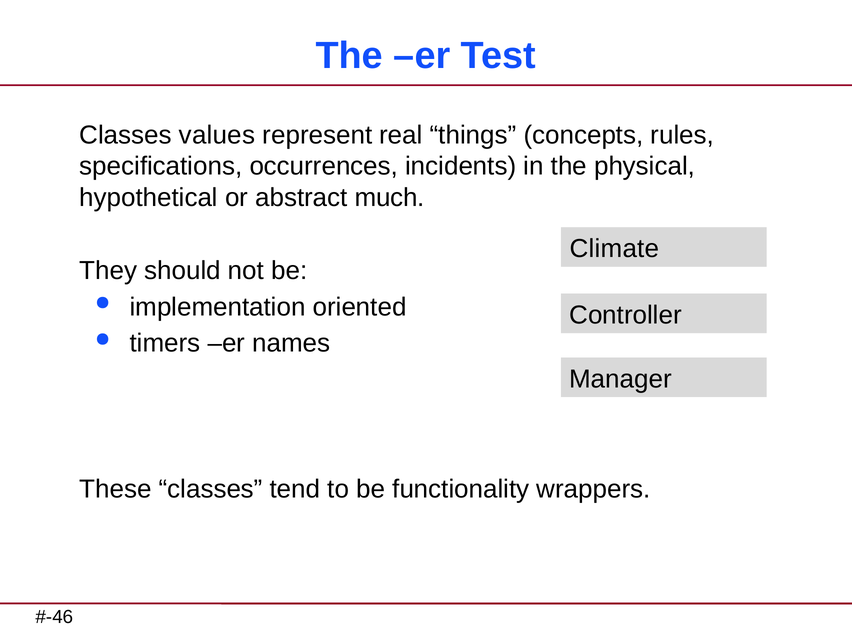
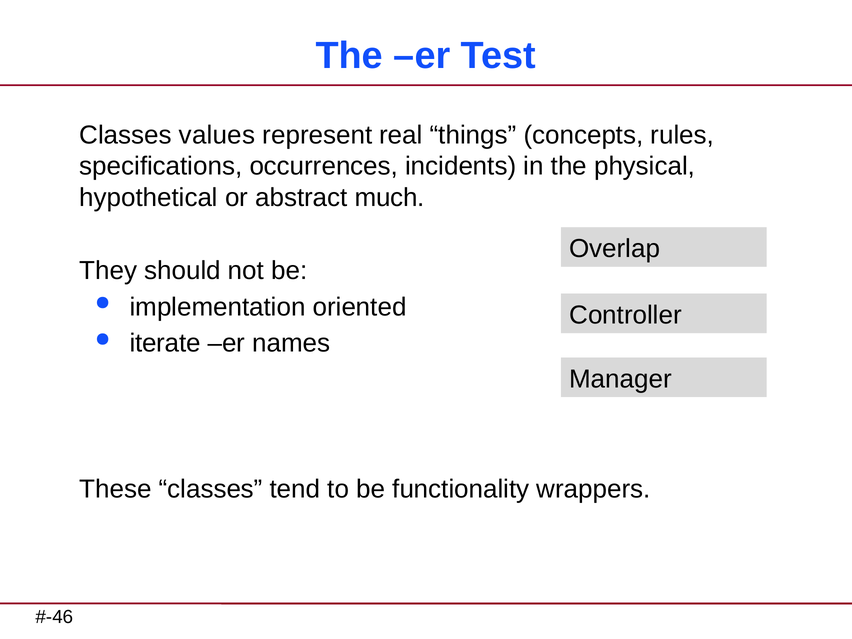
Climate: Climate -> Overlap (615, 249)
timers: timers -> iterate (165, 343)
